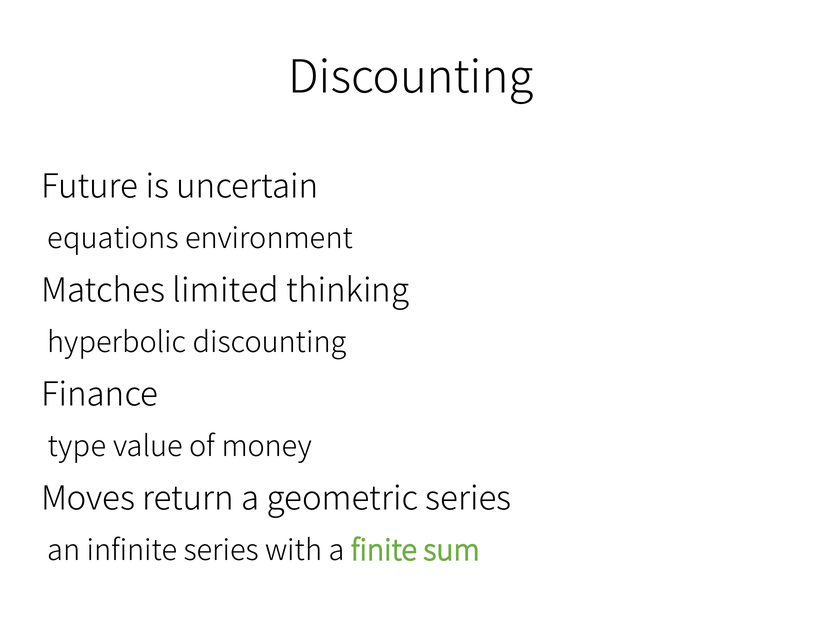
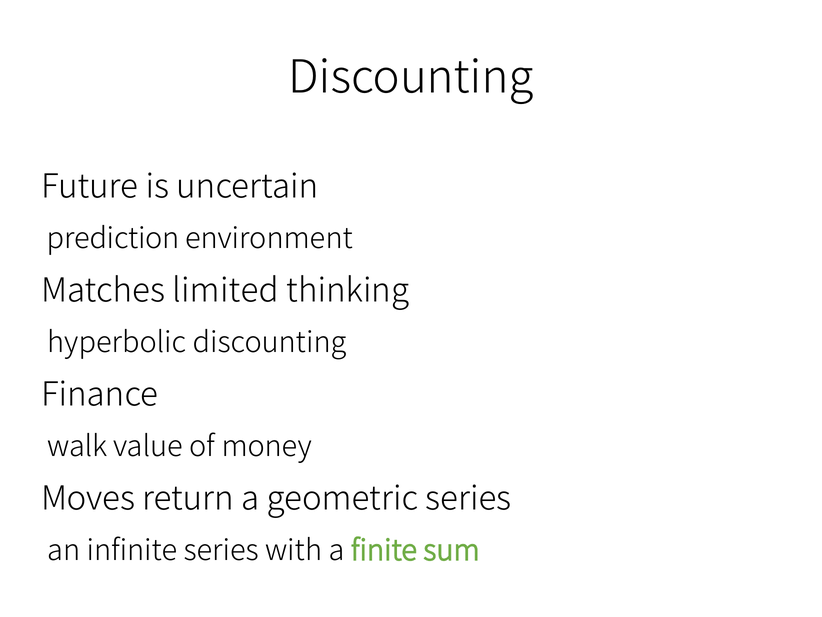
equations: equations -> prediction (113, 238)
type: type -> walk (77, 446)
